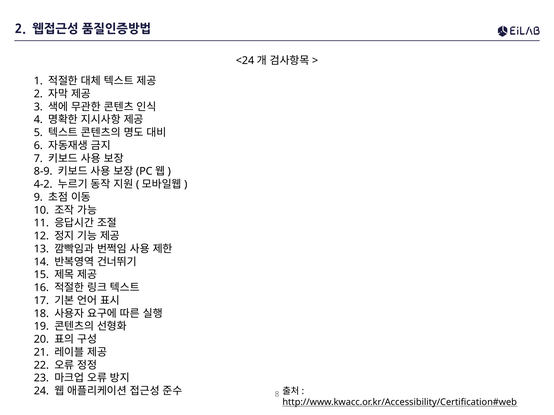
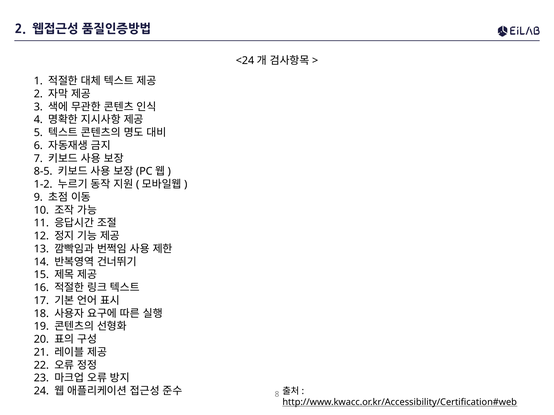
8-9: 8-9 -> 8-5 (43, 172)
4-2: 4-2 -> 1-2 (43, 185)
